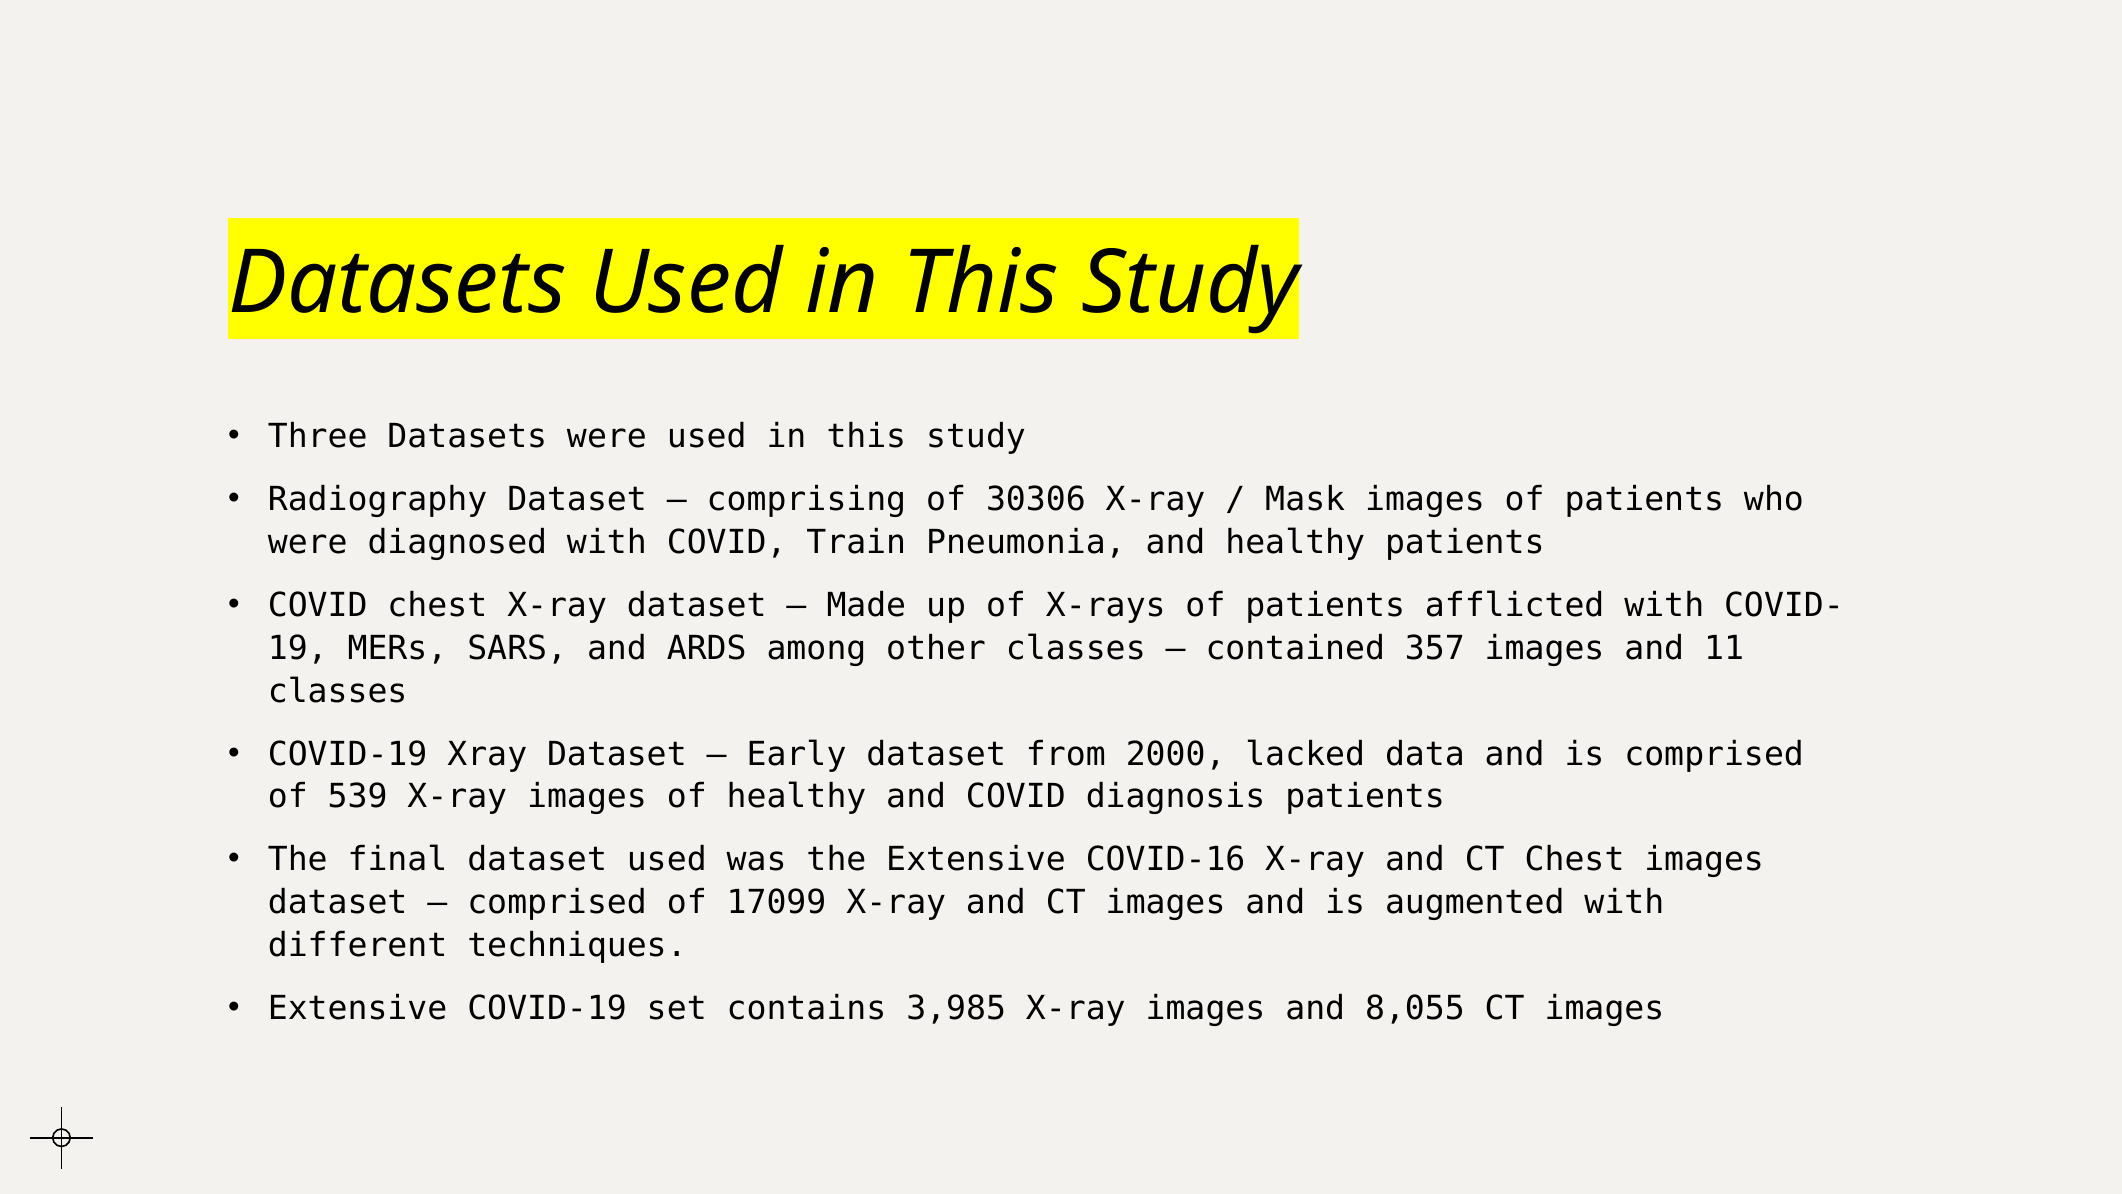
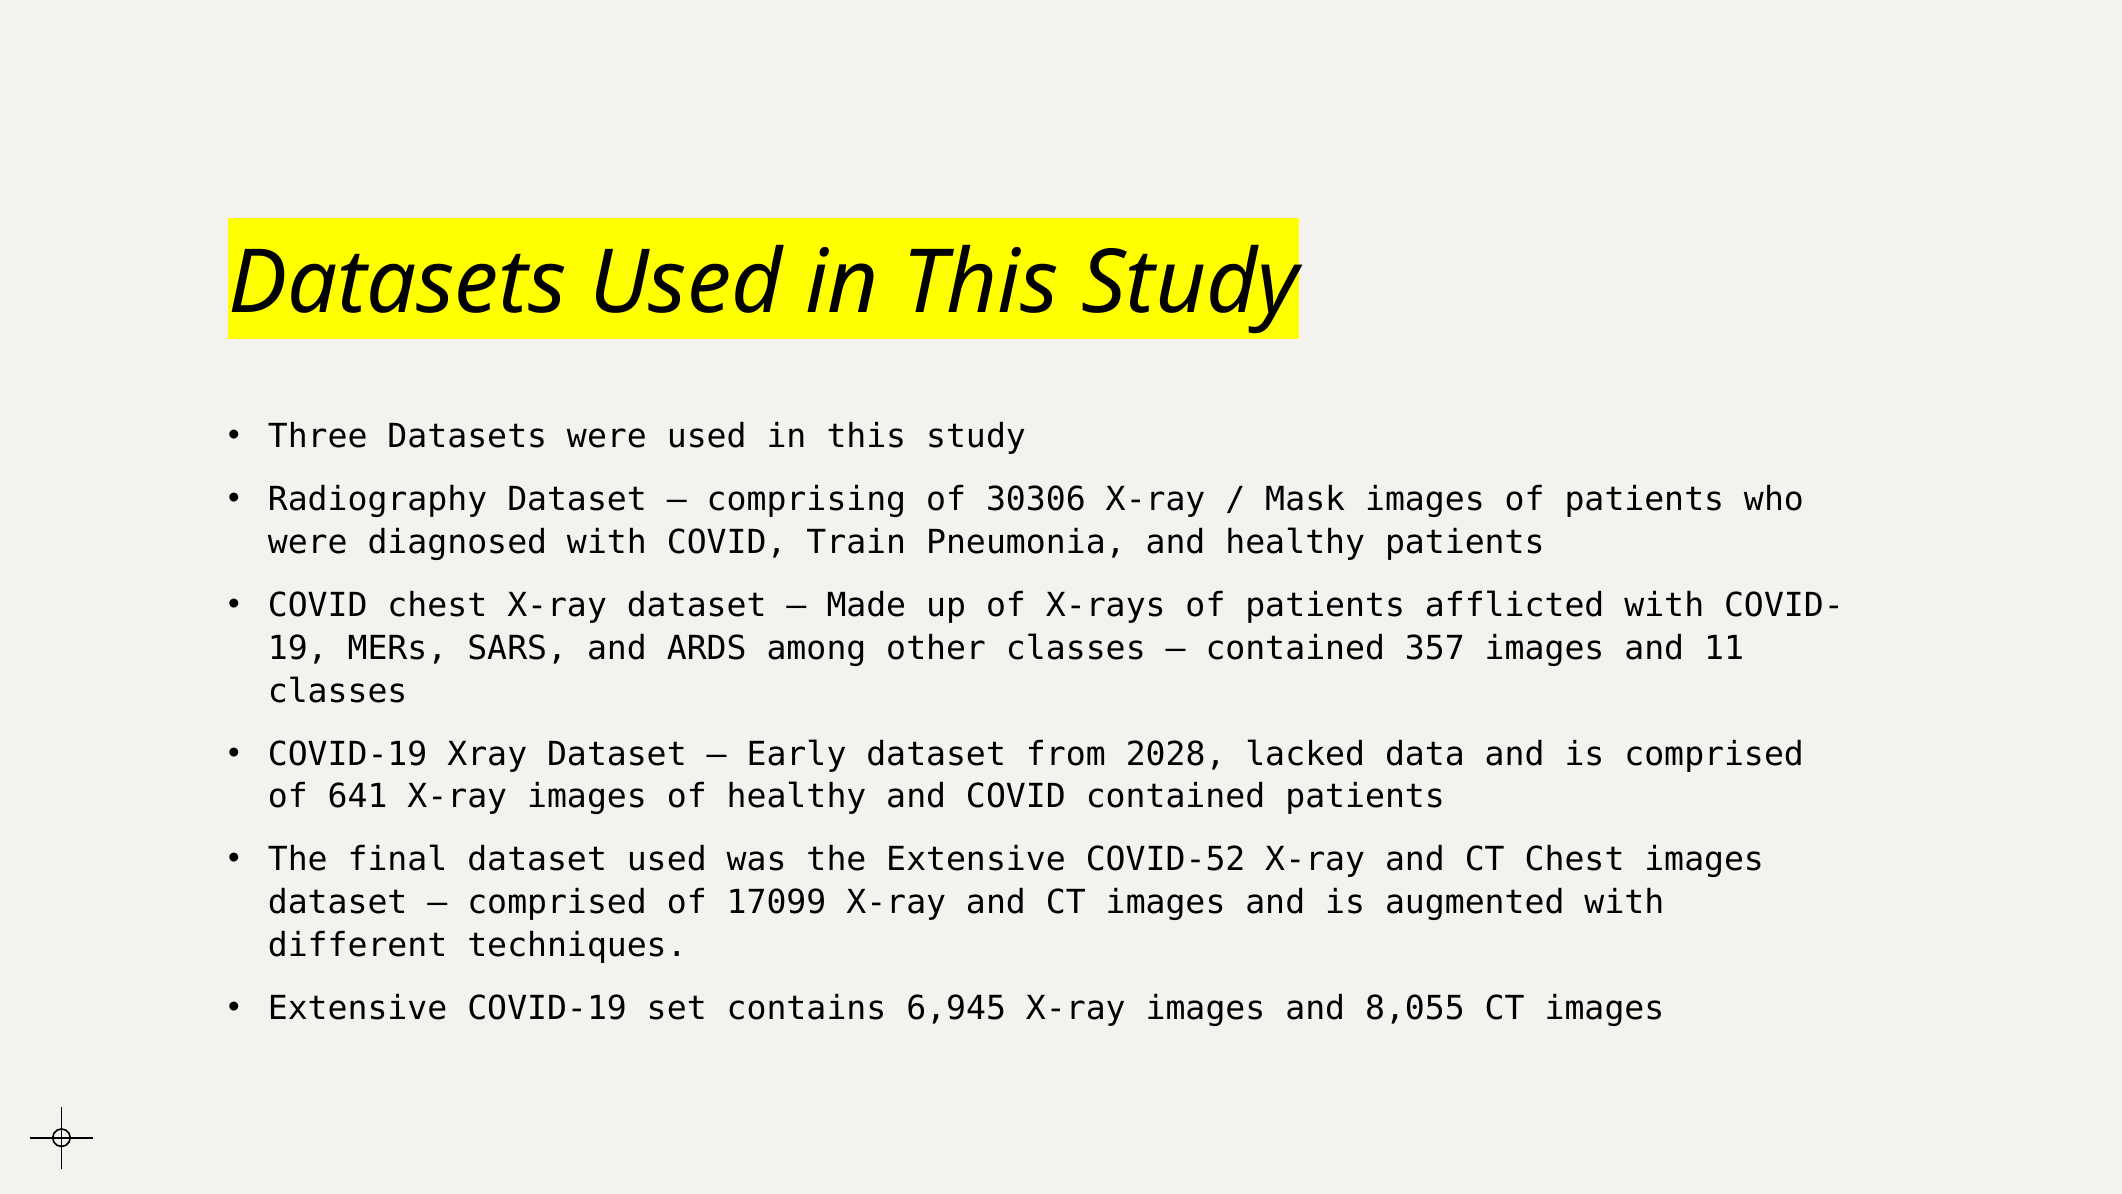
2000: 2000 -> 2028 (1176, 754)
539: 539 -> 641 (358, 797)
COVID diagnosis: diagnosis -> contained (1176, 797)
COVID-16: COVID-16 -> COVID-52 (1166, 860)
3,985: 3,985 -> 6,945 (956, 1008)
